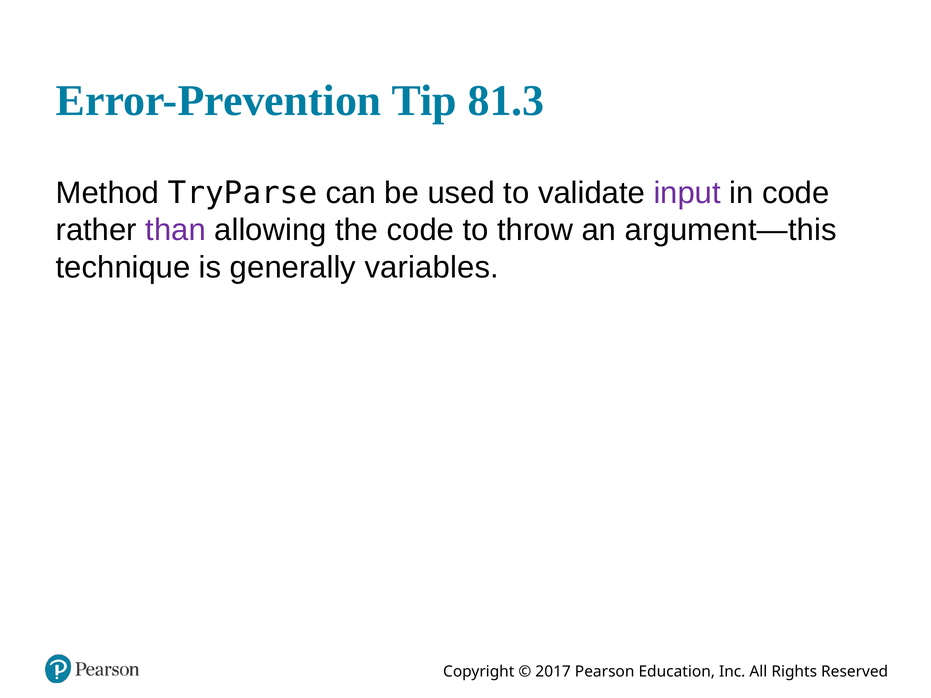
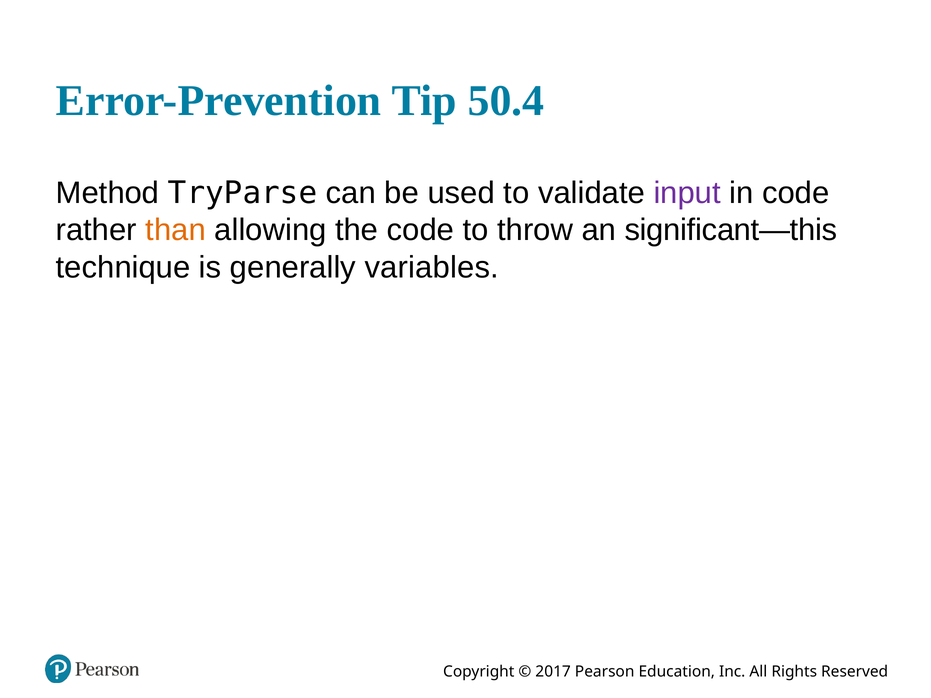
81.3: 81.3 -> 50.4 (506, 101)
than colour: purple -> orange (176, 230)
argument—this: argument—this -> significant—this (731, 230)
